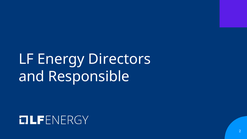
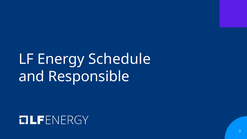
Directors: Directors -> Schedule (120, 59)
